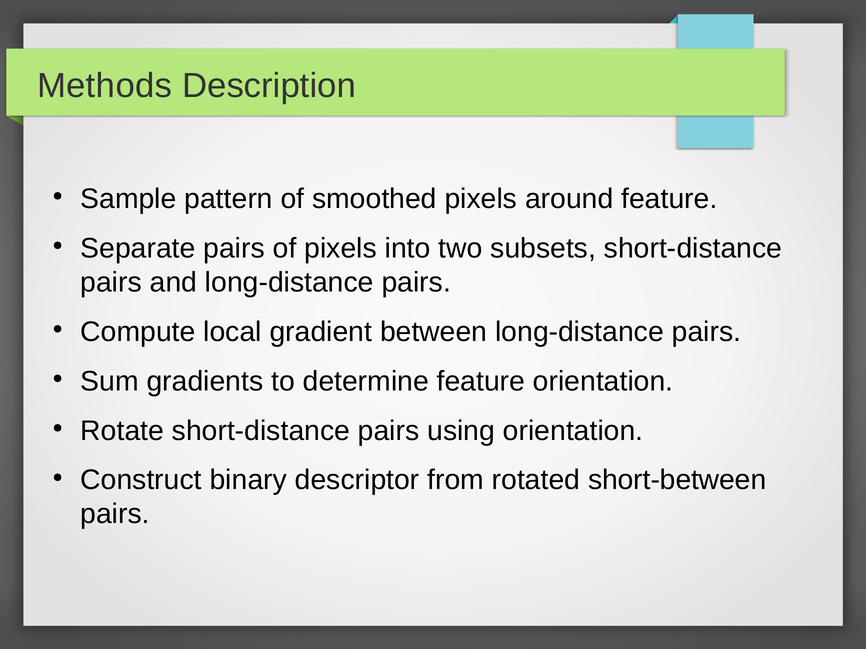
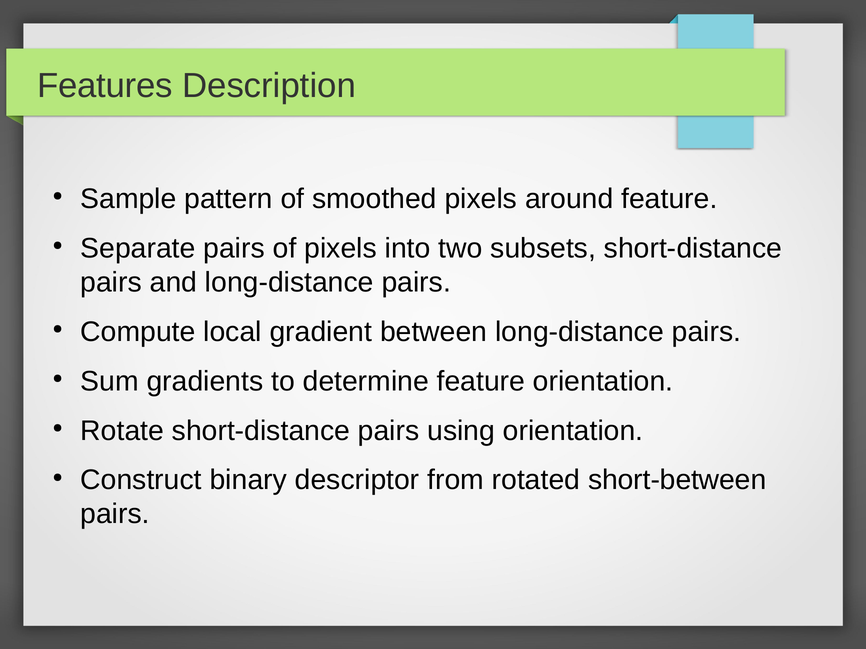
Methods: Methods -> Features (105, 86)
